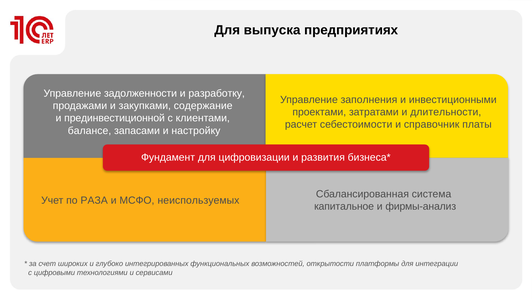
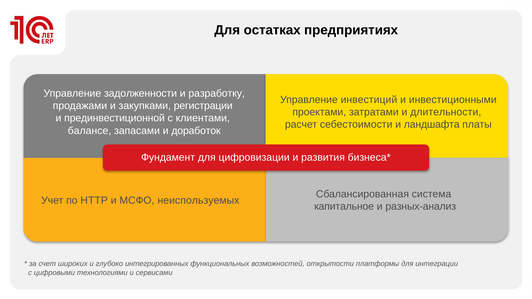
выпуска: выпуска -> остатках (272, 30)
заполнения: заполнения -> инвестиций (369, 100)
содержание: содержание -> регистрации (203, 106)
справочник: справочник -> ландшафта (432, 125)
настройку: настройку -> доработок (196, 131)
РАЗА: РАЗА -> HTTP (94, 201)
фирмы-анализ: фирмы-анализ -> разных-анализ (421, 207)
